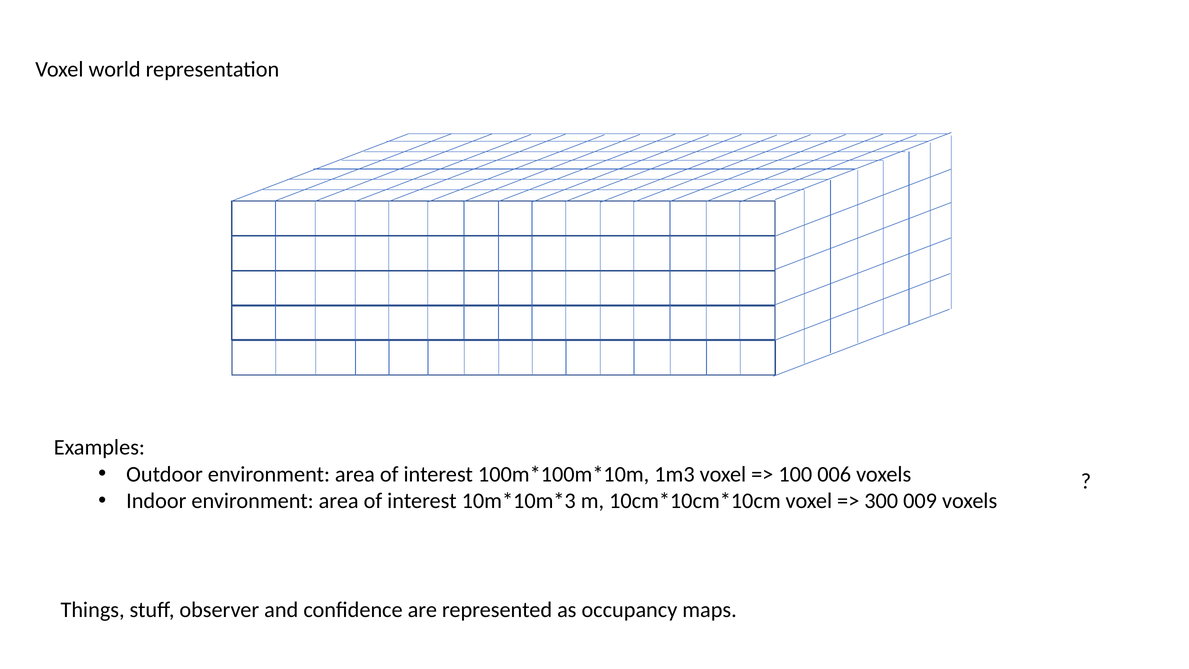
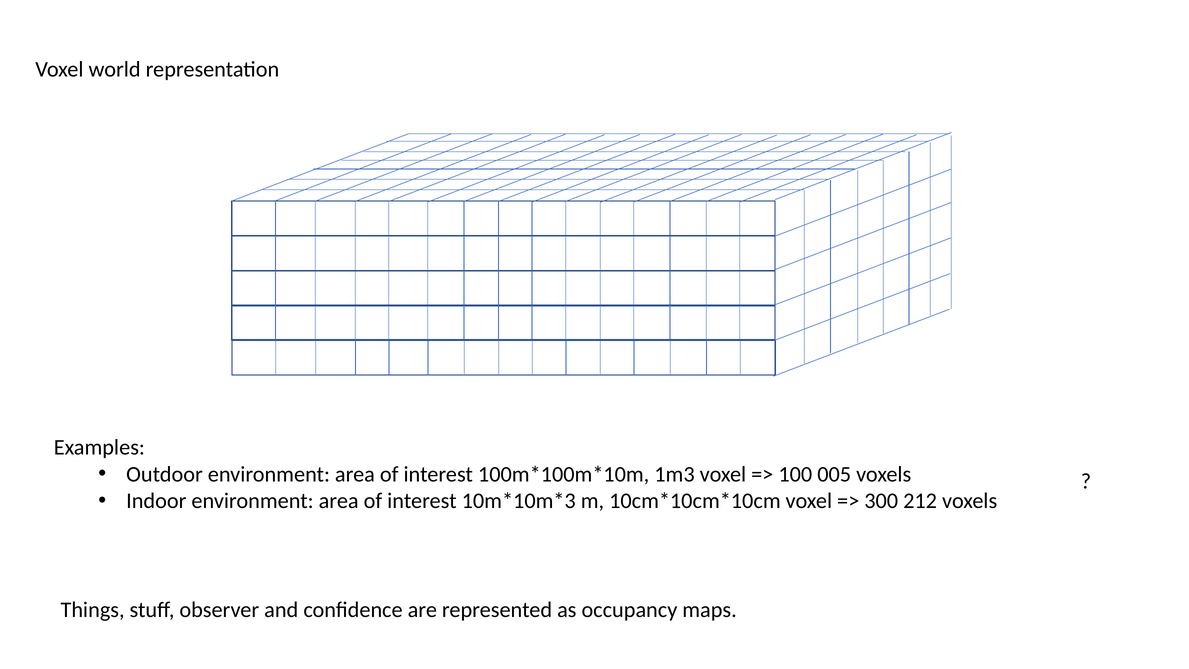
006: 006 -> 005 (834, 474)
009: 009 -> 212 (920, 501)
